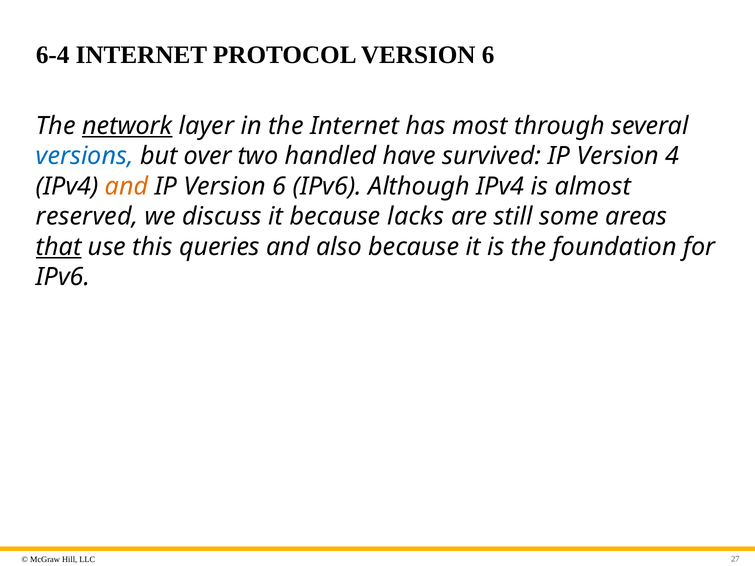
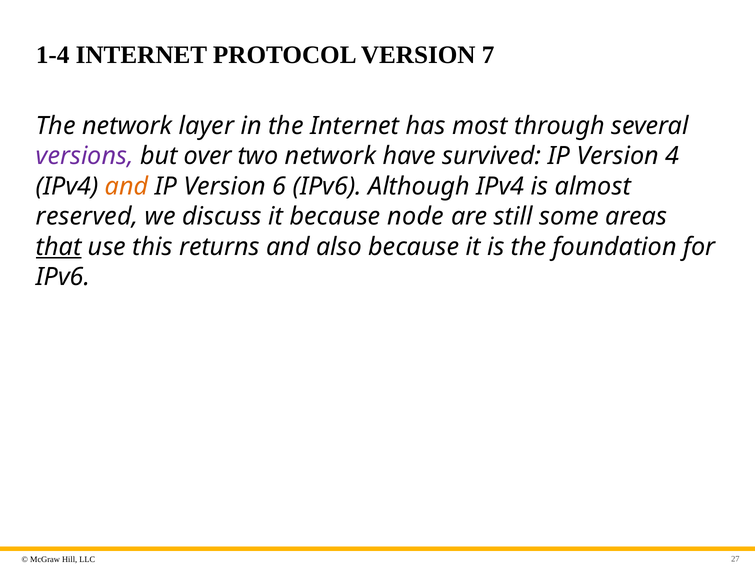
6-4: 6-4 -> 1-4 (53, 55)
PROTOCOL VERSION 6: 6 -> 7 (488, 55)
network underline: present -> none (127, 126)
versions colour: blue -> purple (85, 156)
two handled: handled -> network (330, 156)
lacks: lacks -> node (416, 217)
queries: queries -> returns (219, 247)
